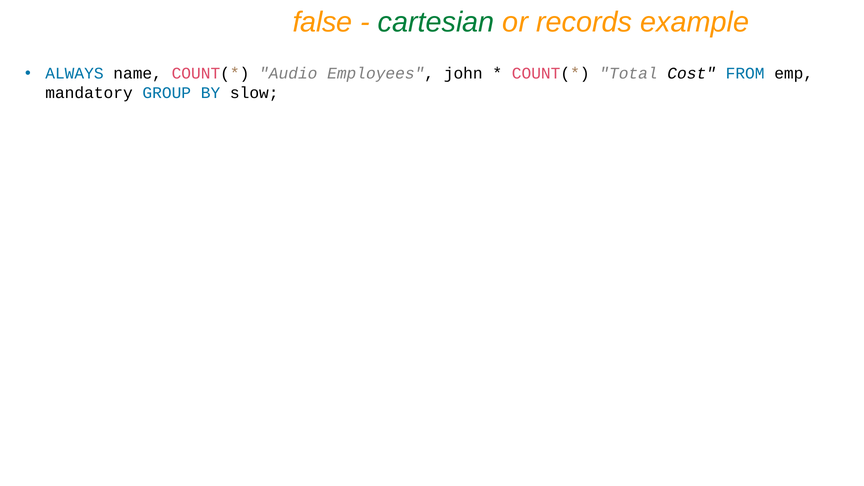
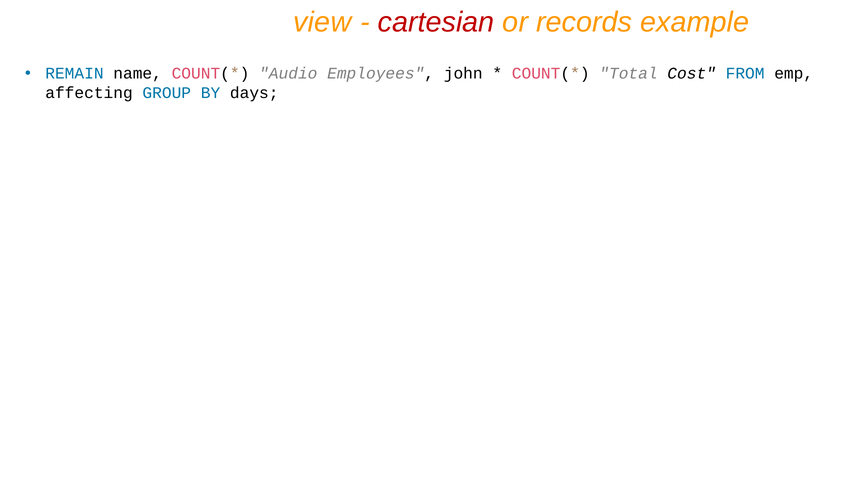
false: false -> view (322, 22)
cartesian colour: green -> red (436, 22)
ALWAYS: ALWAYS -> REMAIN (74, 74)
mandatory: mandatory -> affecting (89, 93)
slow: slow -> days (254, 93)
